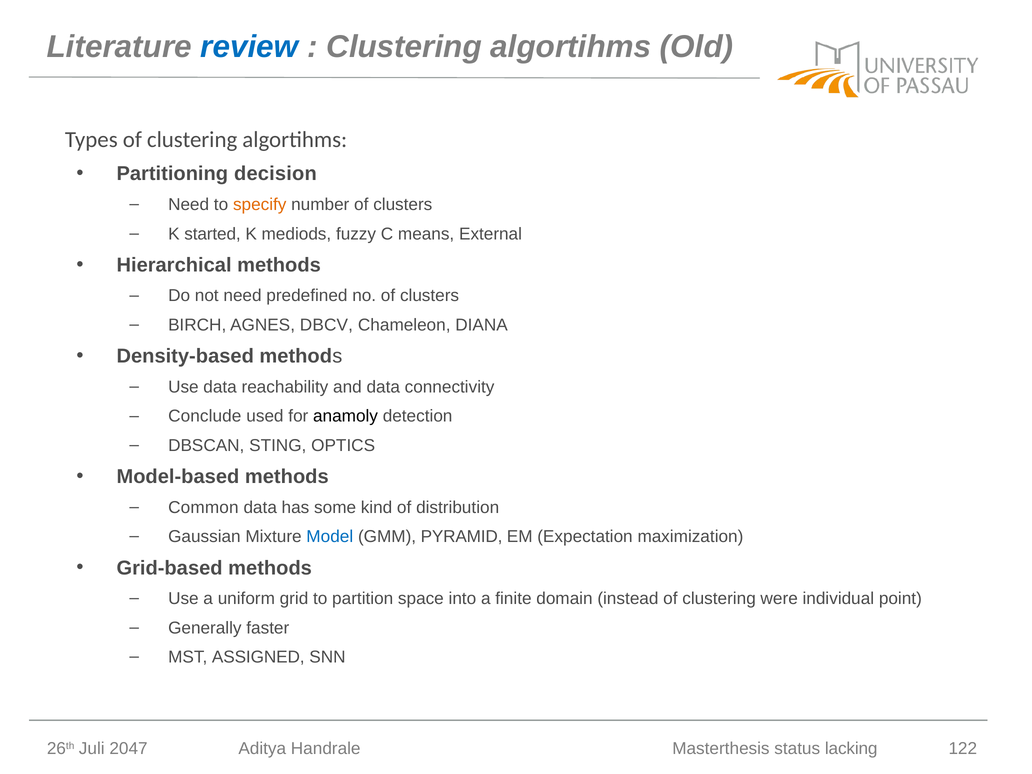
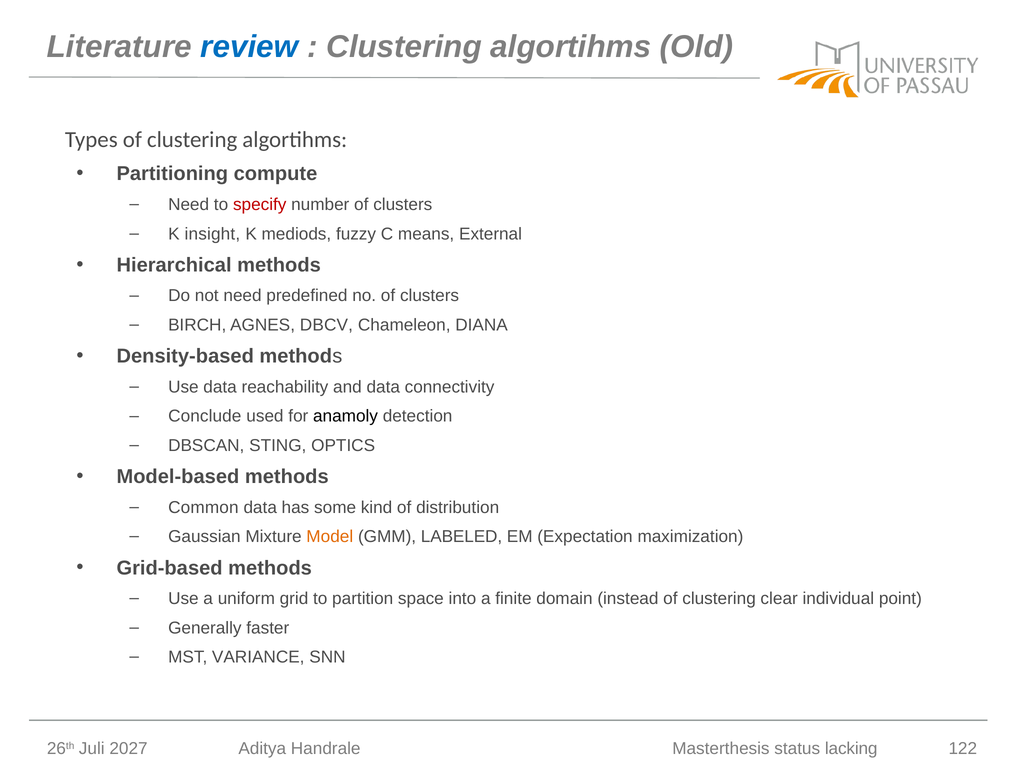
decision: decision -> compute (276, 174)
specify colour: orange -> red (260, 205)
started: started -> insight (212, 234)
Model colour: blue -> orange (330, 537)
PYRAMID: PYRAMID -> LABELED (462, 537)
were: were -> clear (779, 599)
ASSIGNED: ASSIGNED -> VARIANCE (258, 657)
2047: 2047 -> 2027 (129, 749)
